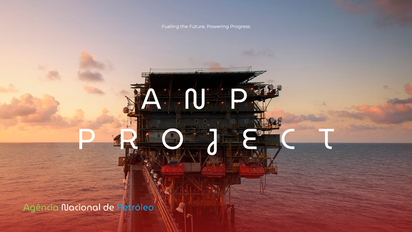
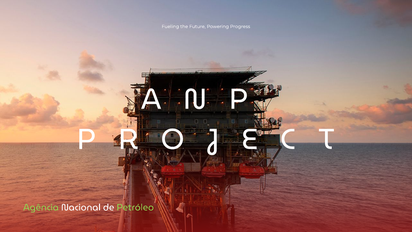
Petróleo colour: light blue -> light green (135, 207)
